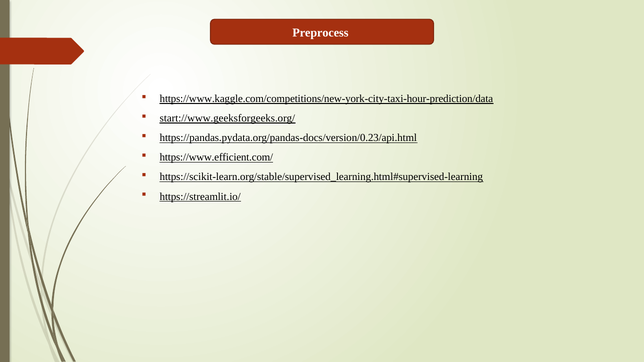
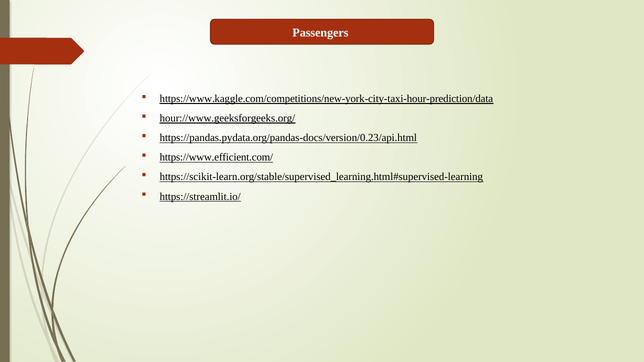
Preprocess: Preprocess -> Passengers (320, 33)
start://www.geeksforgeeks.org/: start://www.geeksforgeeks.org/ -> hour://www.geeksforgeeks.org/ (227, 118)
